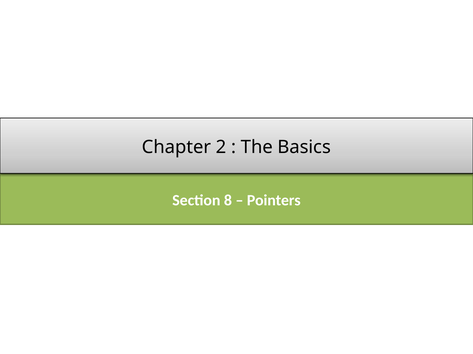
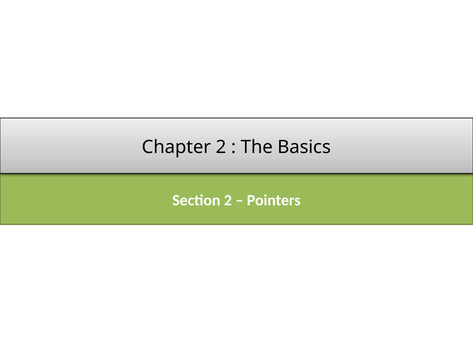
Section 8: 8 -> 2 (228, 201)
